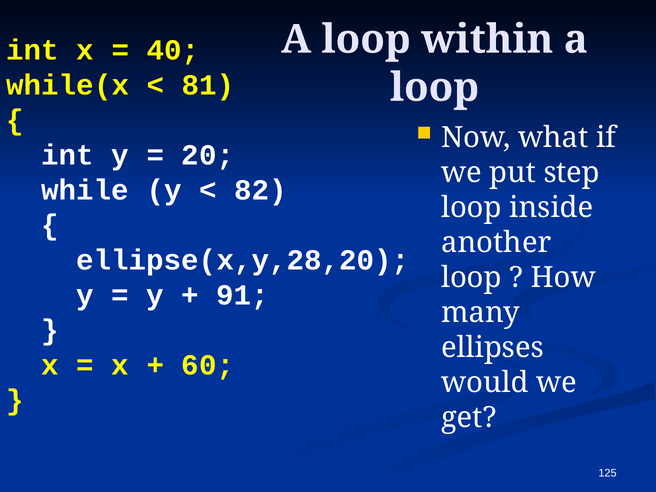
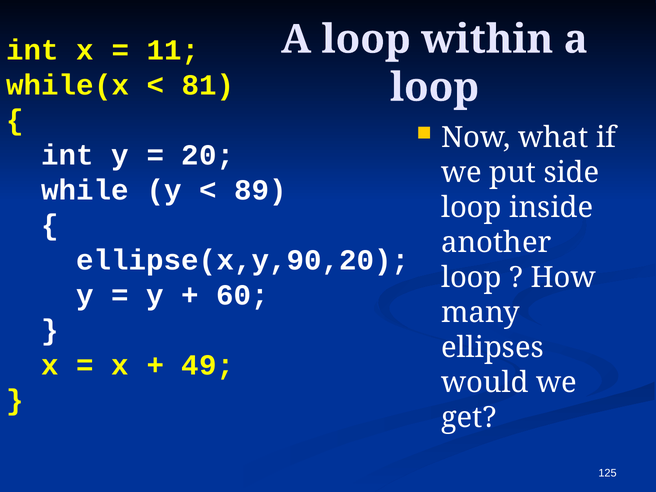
40: 40 -> 11 (173, 50)
step: step -> side (571, 173)
82: 82 -> 89 (260, 190)
ellipse(x,y,28,20: ellipse(x,y,28,20 -> ellipse(x,y,90,20 (243, 260)
91: 91 -> 60 (243, 295)
60: 60 -> 49 (208, 365)
